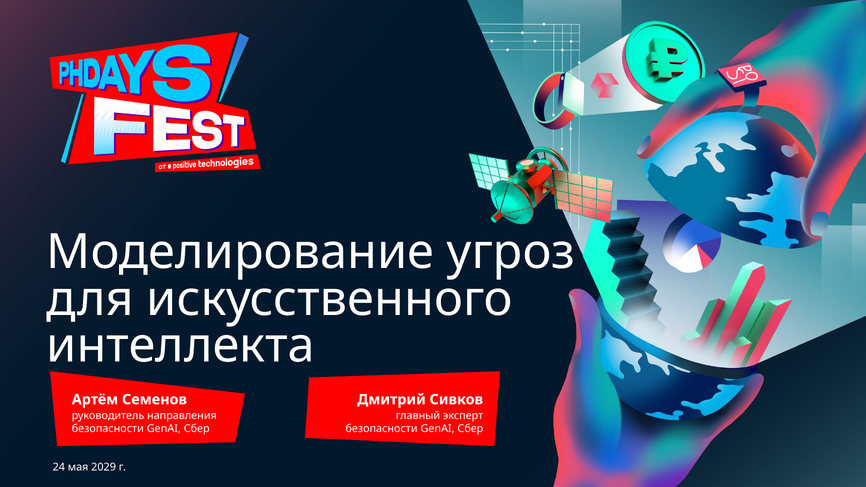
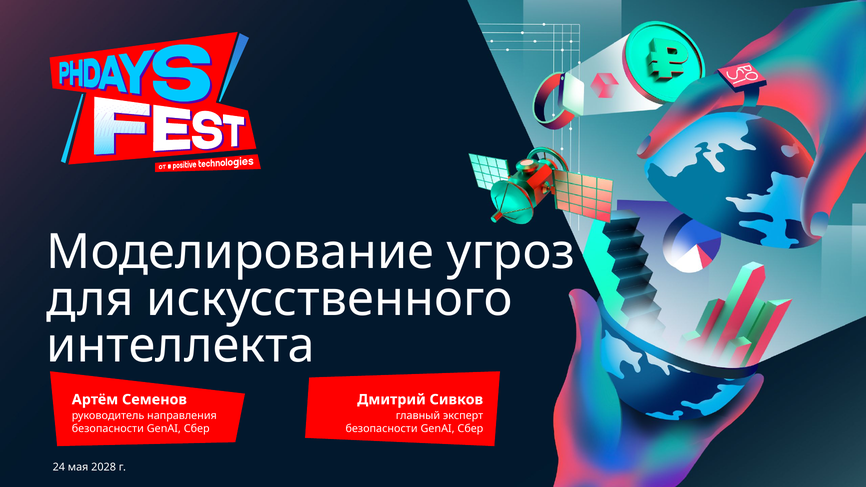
2029: 2029 -> 2028 (104, 468)
